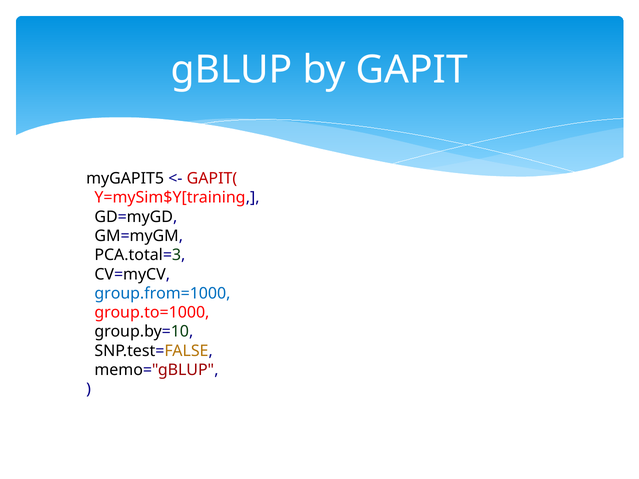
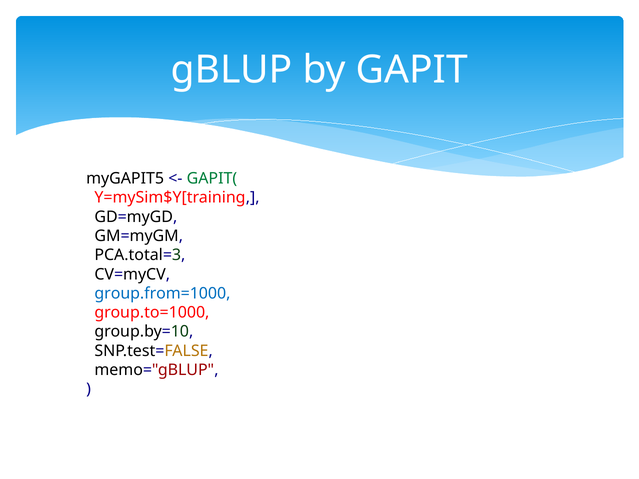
GAPIT( colour: red -> green (212, 179)
